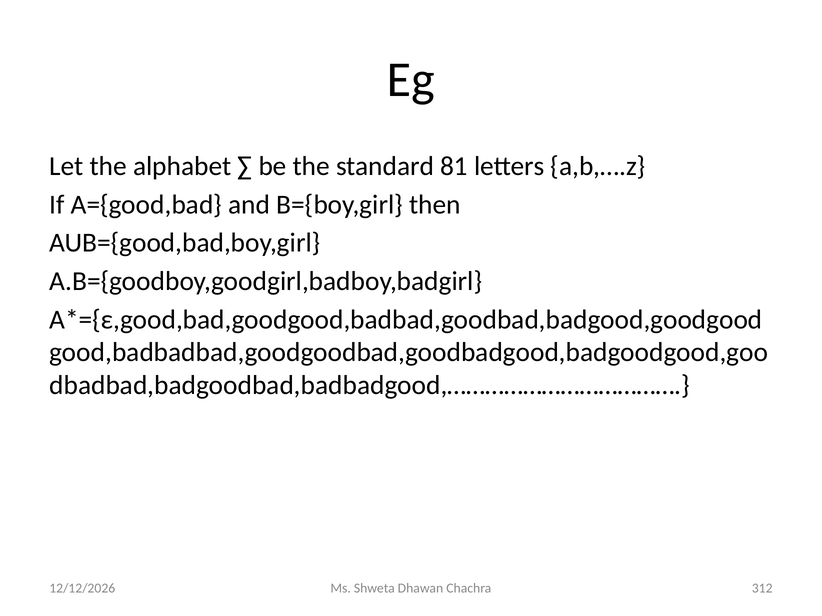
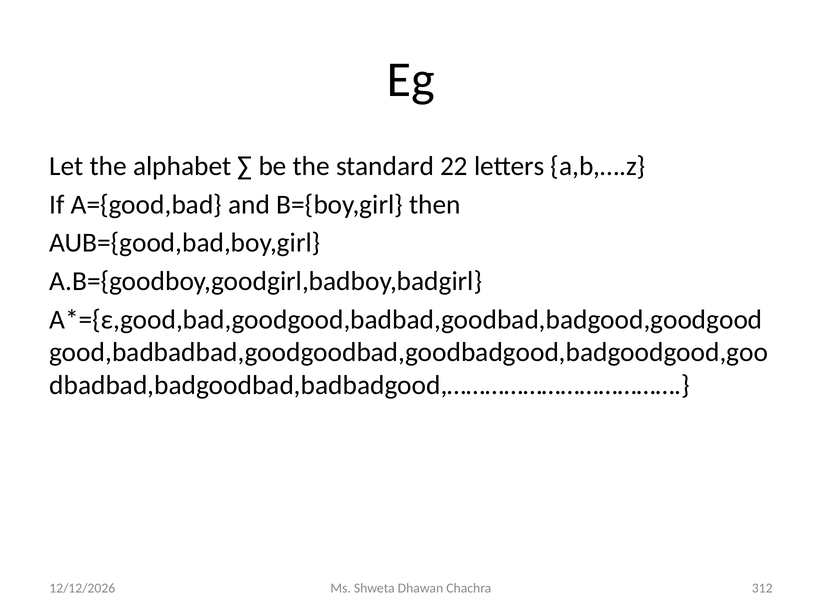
81: 81 -> 22 (454, 166)
